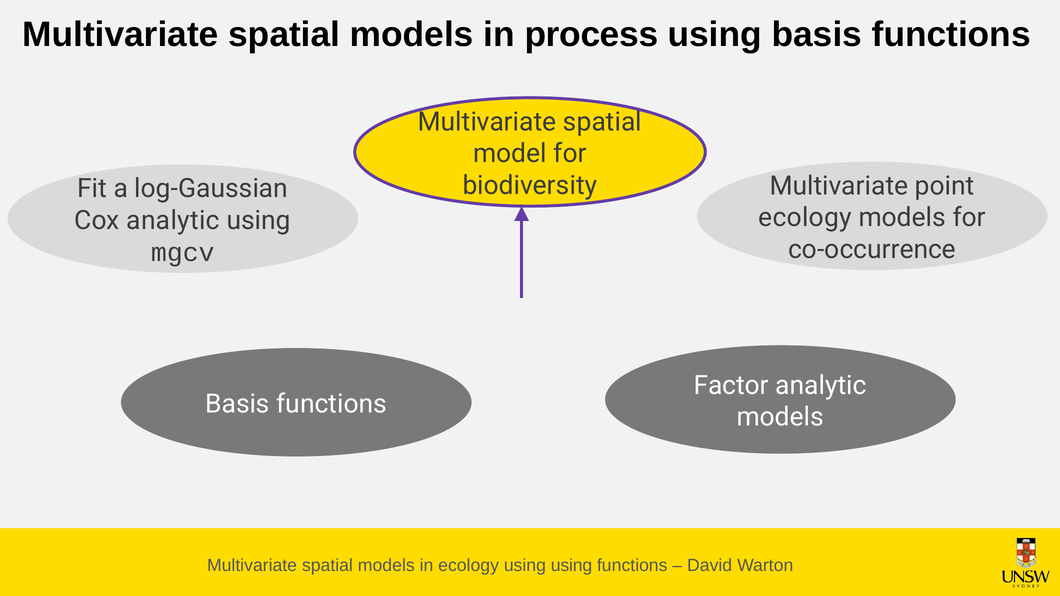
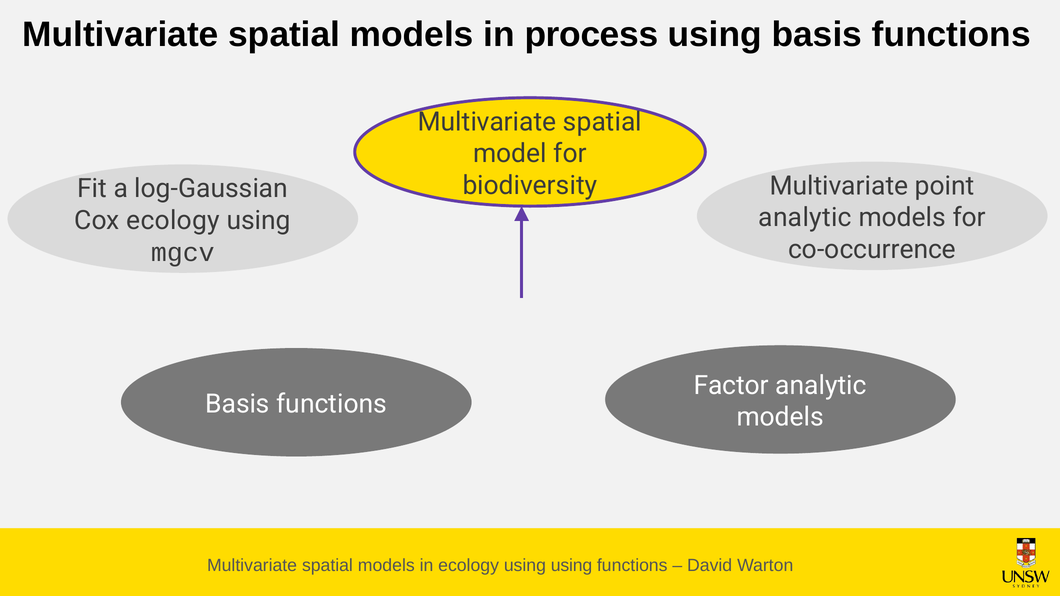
ecology: ecology -> analytic (805, 218)
Cox analytic: analytic -> ecology (173, 221)
